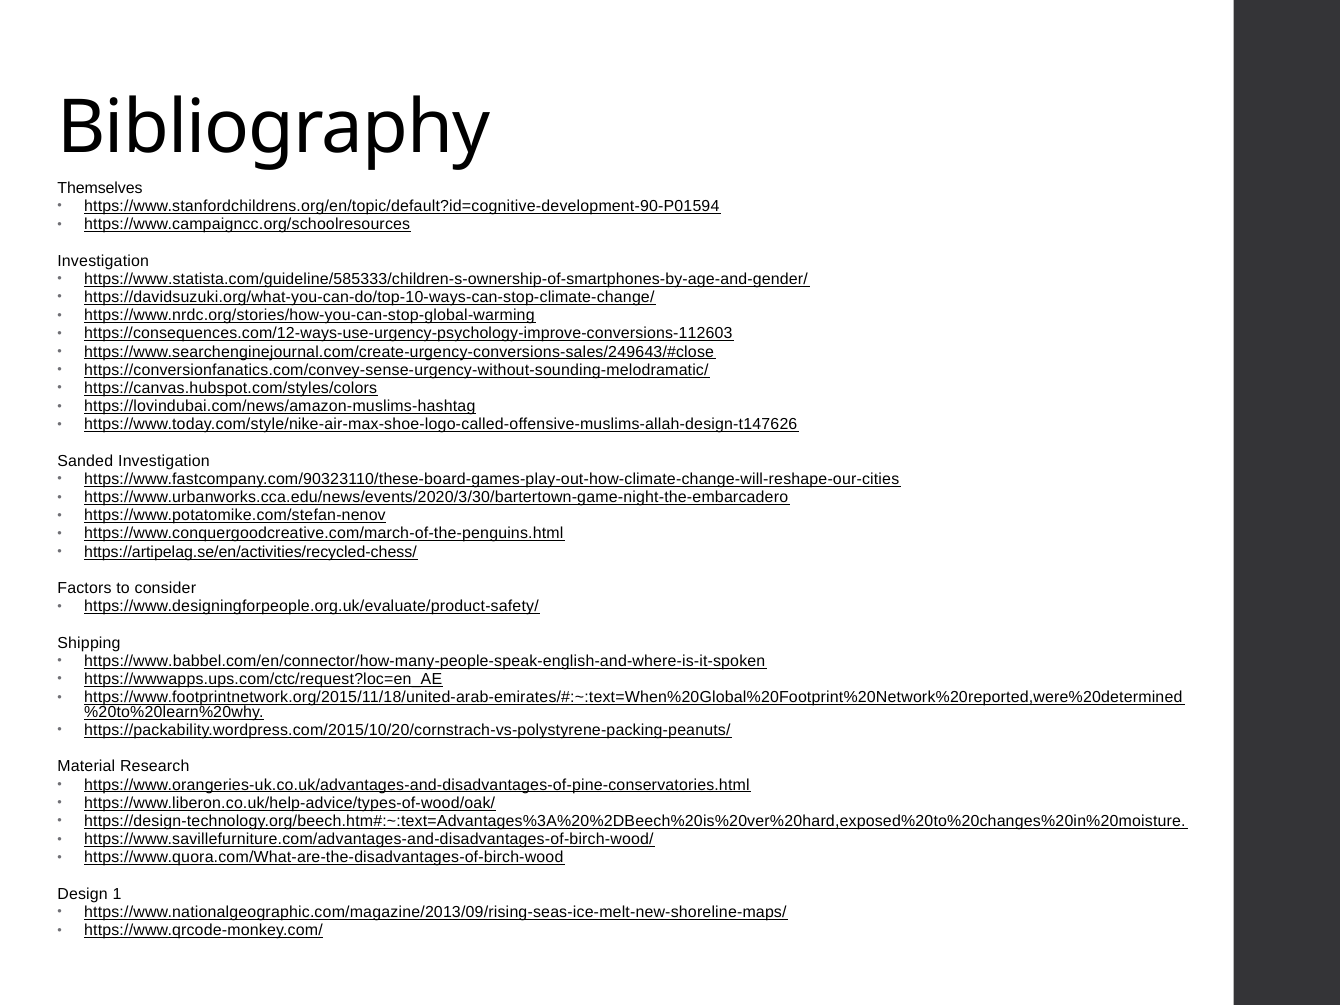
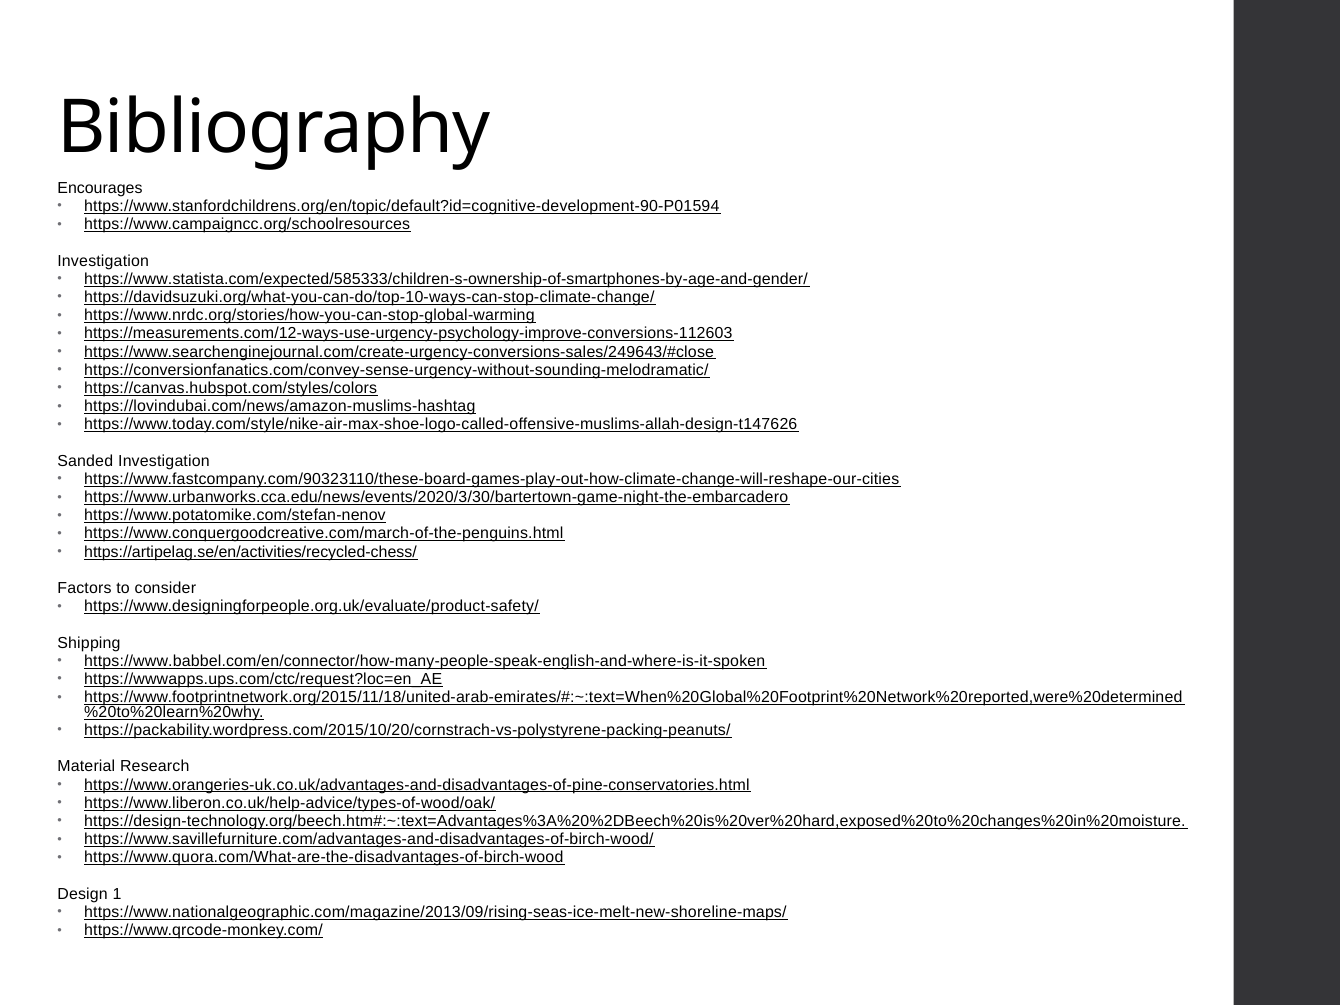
Themselves: Themselves -> Encourages (100, 188)
https://www.statista.com/guideline/585333/children-s-ownership-of-smartphones-by-age-and-gender/: https://www.statista.com/guideline/585333/children-s-ownership-of-smartphones-by-age-and-gender/ -> https://www.statista.com/expected/585333/children-s-ownership-of-smartphones-by-age-and-gender/ (446, 279)
https://consequences.com/12-ways-use-urgency-psychology-improve-conversions-112603: https://consequences.com/12-ways-use-urgency-psychology-improve-conversions-112603 -> https://measurements.com/12-ways-use-urgency-psychology-improve-conversions-112603 (408, 334)
